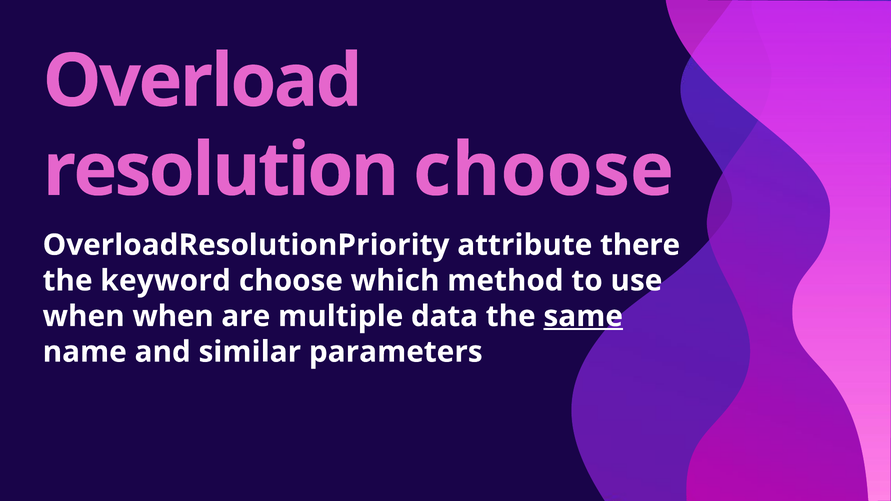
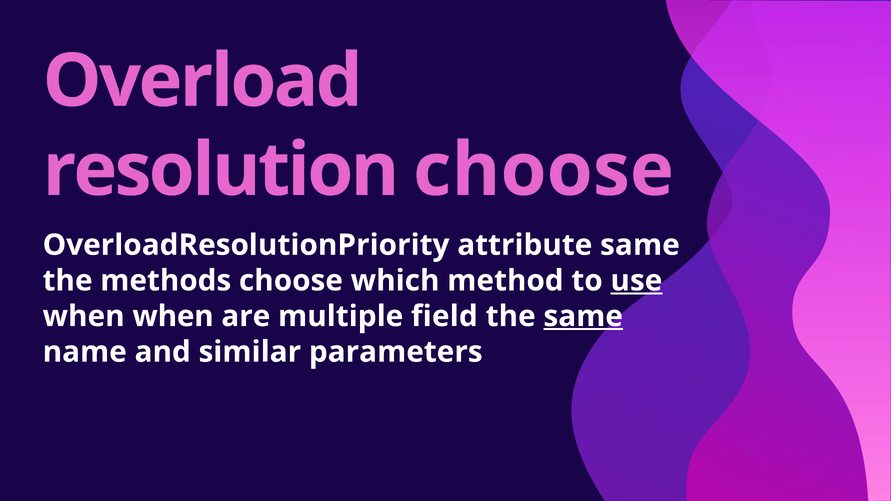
attribute there: there -> same (640, 245)
keyword: keyword -> methods (166, 281)
use underline: none -> present (636, 281)
data: data -> field (444, 316)
